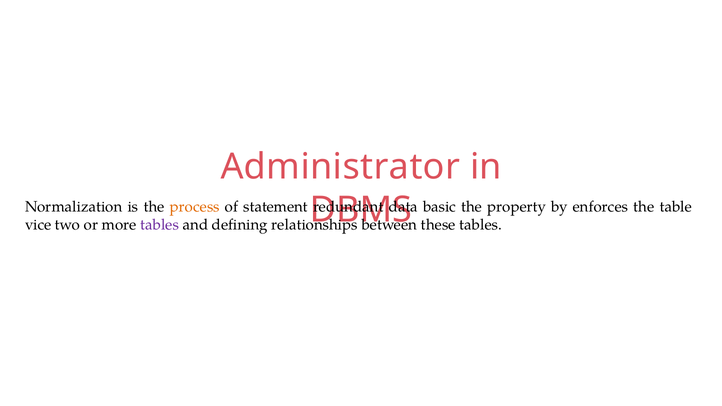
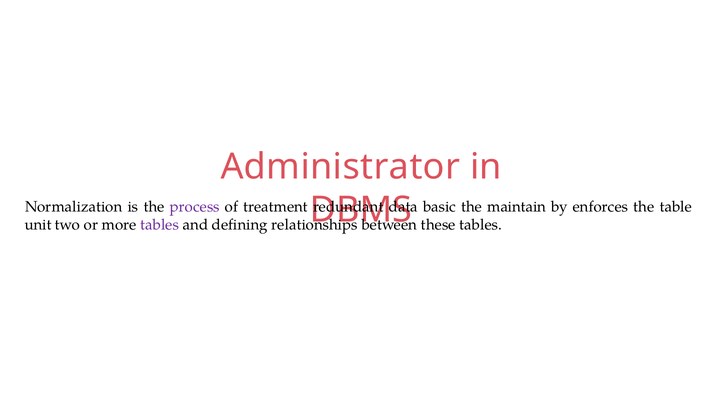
process colour: orange -> purple (195, 207)
statement: statement -> treatment (276, 207)
property: property -> maintain (517, 207)
vice: vice -> unit (38, 225)
